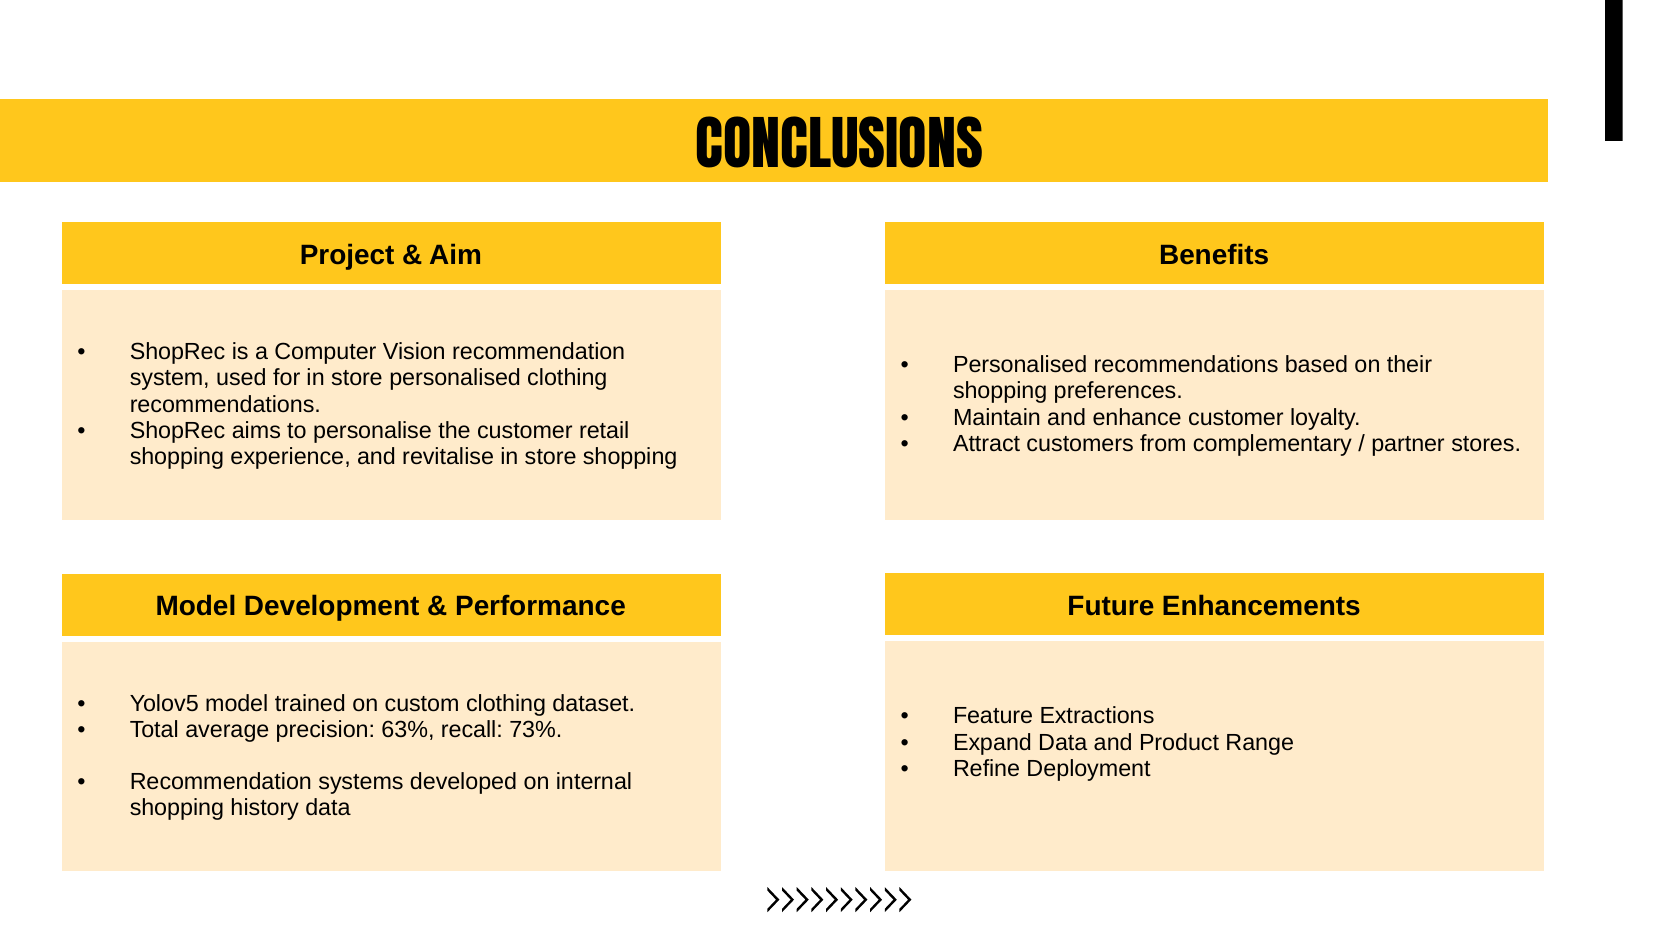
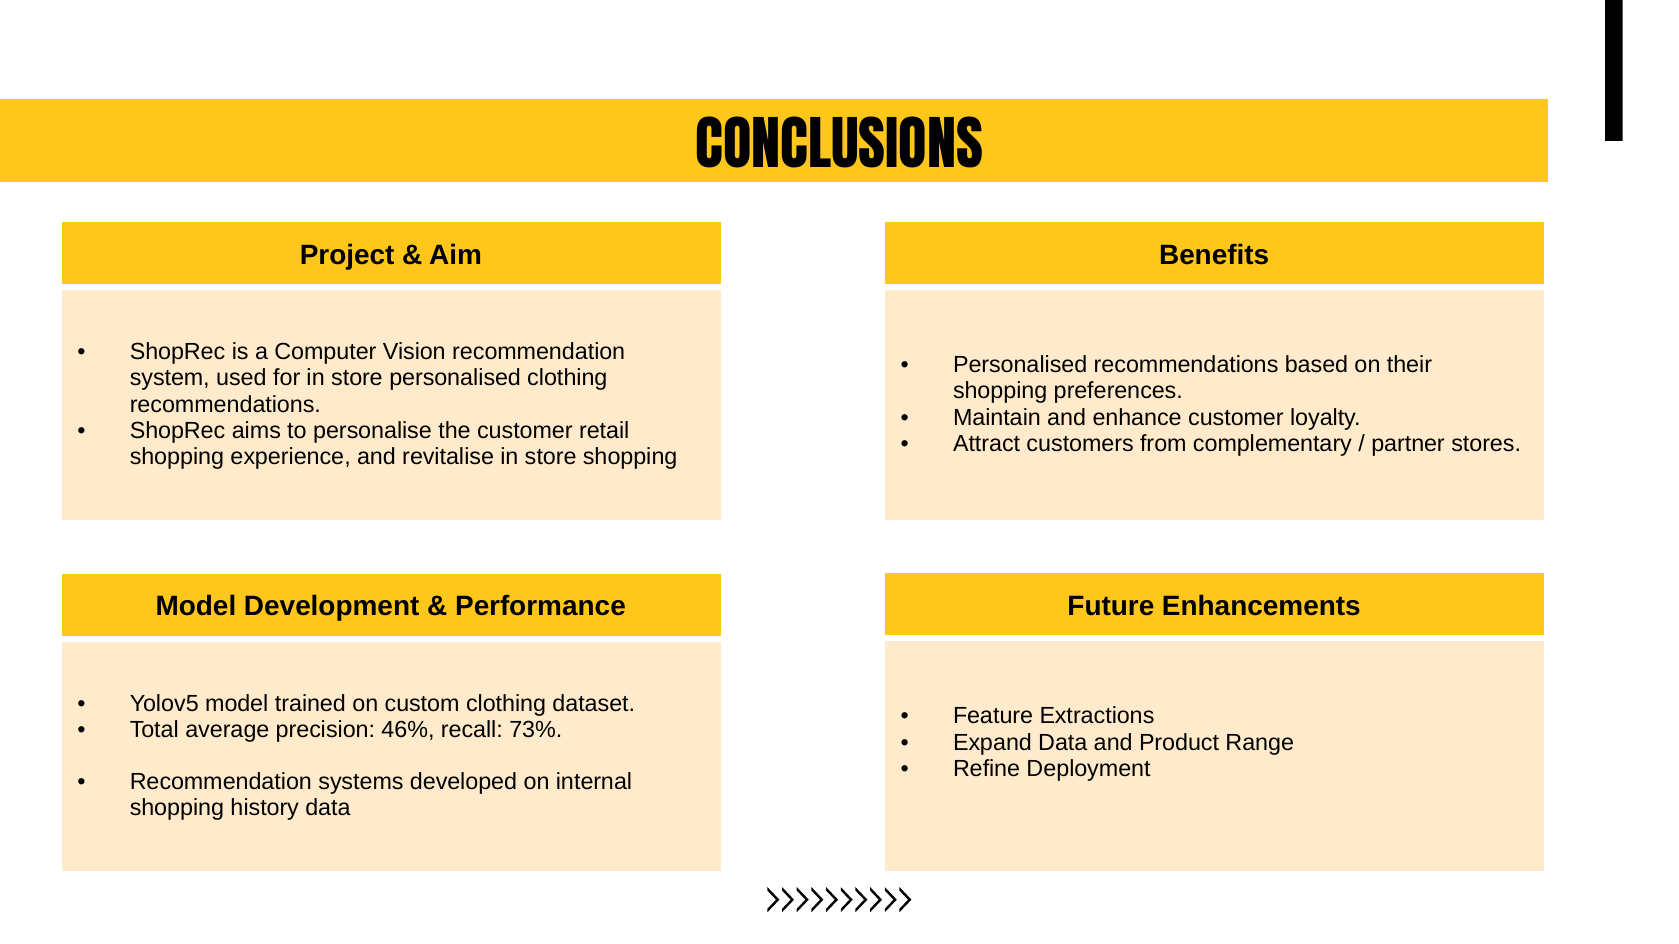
63%: 63% -> 46% (408, 730)
